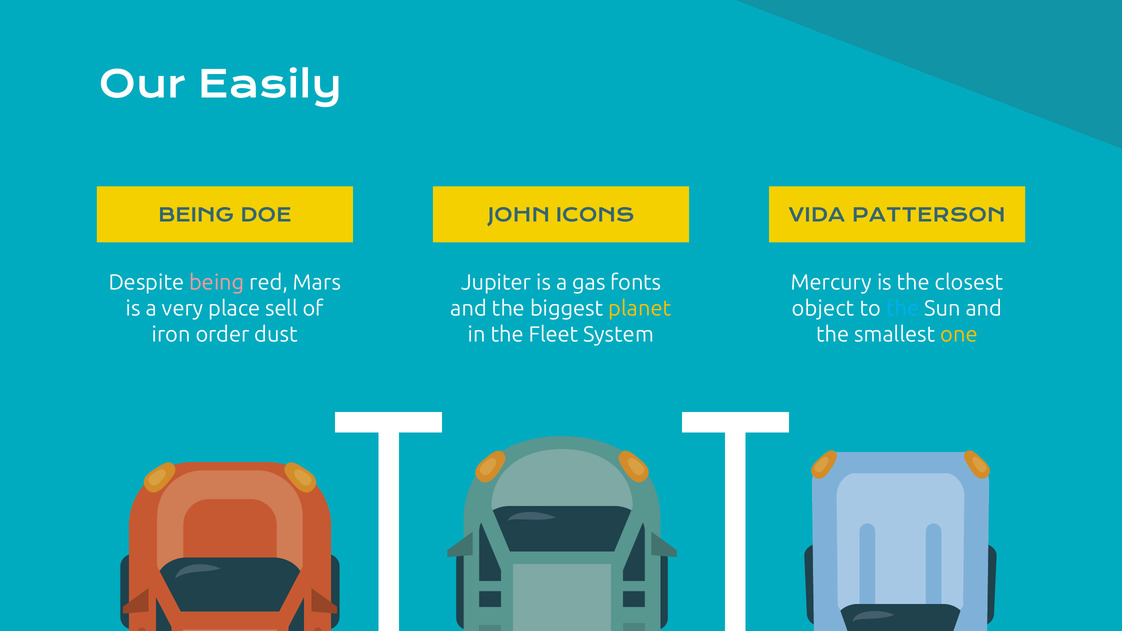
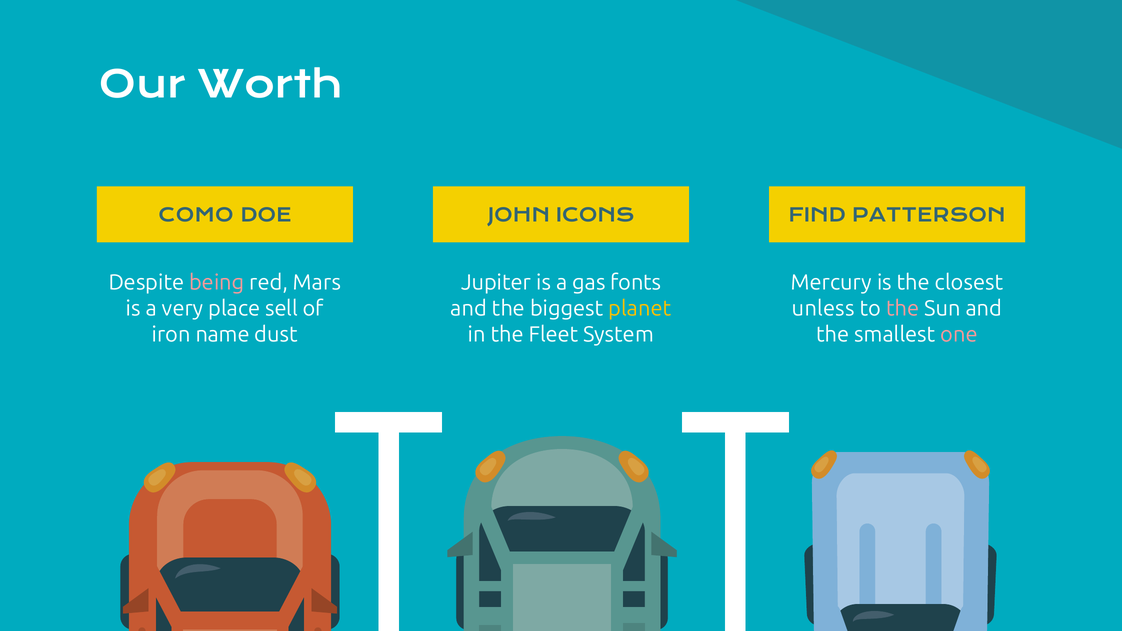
Easily: Easily -> Worth (270, 85)
BEING: BEING -> COMO (196, 216)
VIDA: VIDA -> FIND (817, 216)
object: object -> unless (823, 309)
the colour: light blue -> pink (903, 309)
order: order -> name (223, 335)
one colour: yellow -> pink (959, 335)
